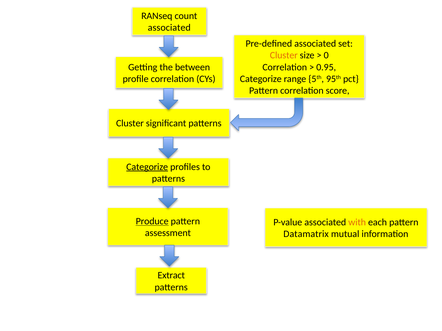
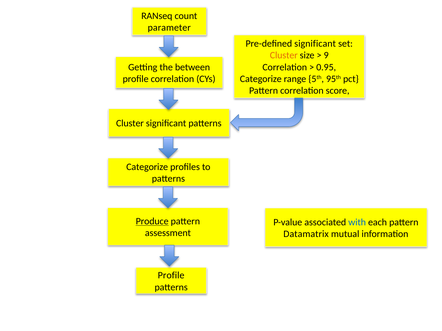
associated: associated -> parameter (169, 28)
Pre-defined associated: associated -> significant (315, 44)
0: 0 -> 9 (326, 56)
Categorize underline: present -> none (147, 167)
with colour: orange -> blue (357, 223)
Extract: Extract -> Profile (171, 276)
